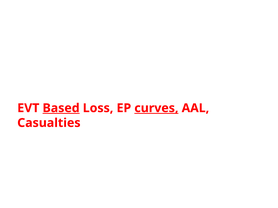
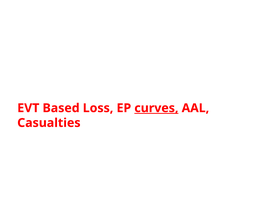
Based underline: present -> none (61, 108)
